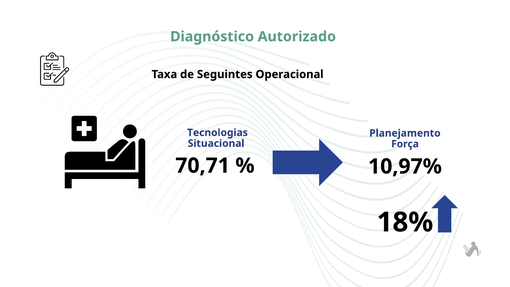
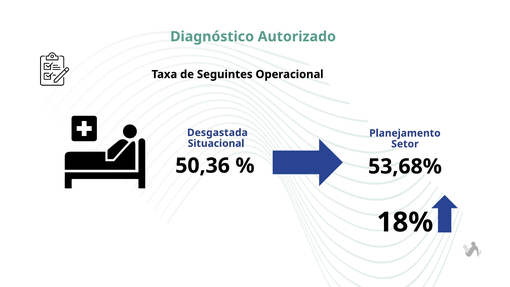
Tecnologias: Tecnologias -> Desgastada (217, 133)
Força: Força -> Setor (405, 144)
70,71: 70,71 -> 50,36 (203, 166)
10,97%: 10,97% -> 53,68% (405, 166)
